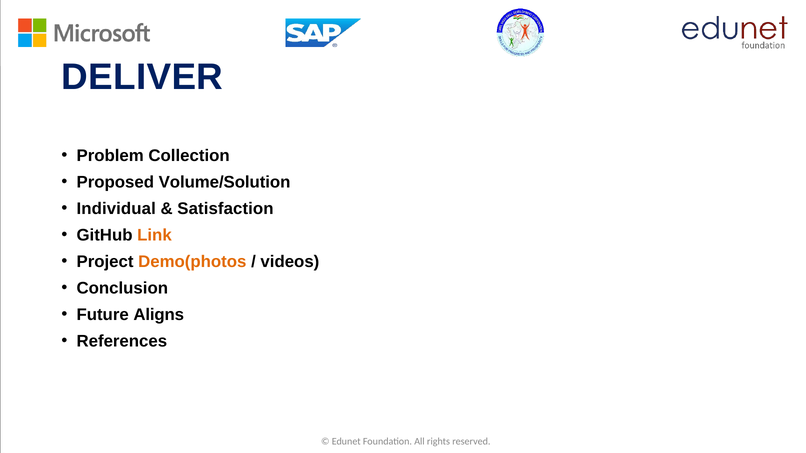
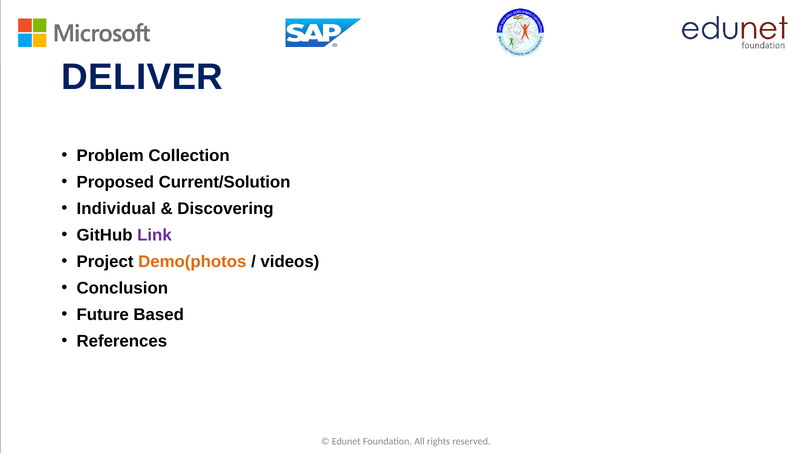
Volume/Solution: Volume/Solution -> Current/Solution (225, 182)
Satisfaction: Satisfaction -> Discovering (225, 209)
Link colour: orange -> purple (154, 235)
Aligns: Aligns -> Based (159, 315)
